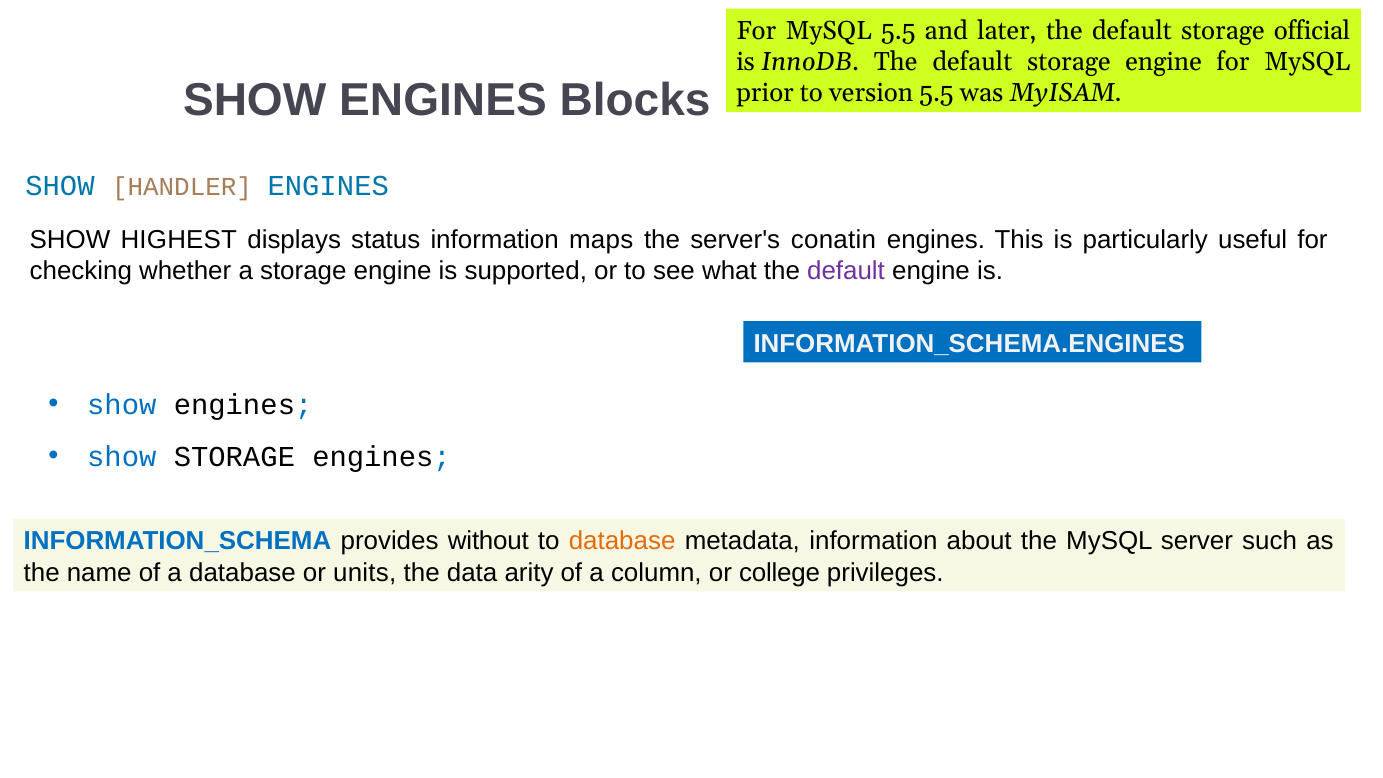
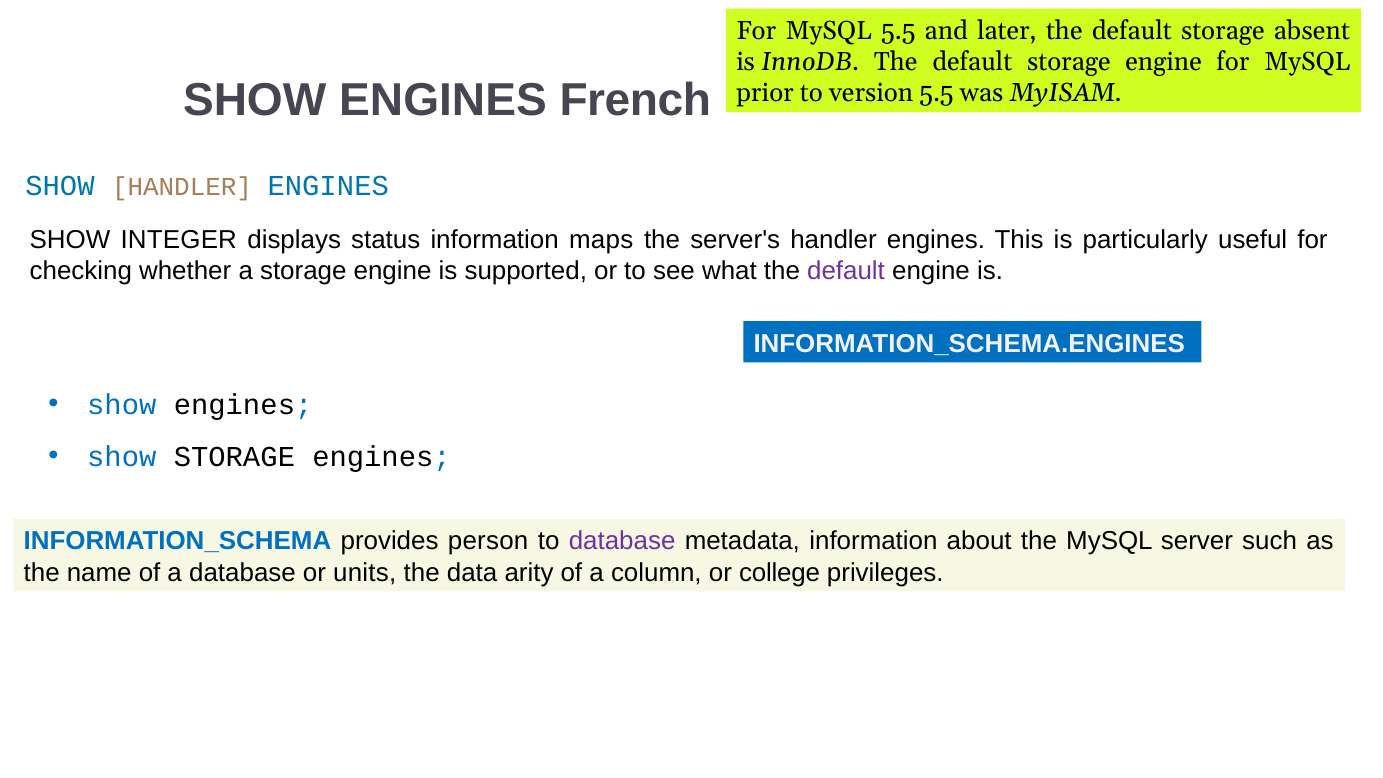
official: official -> absent (1312, 31)
Blocks: Blocks -> French (635, 100)
HIGHEST: HIGHEST -> INTEGER (179, 240)
server's conatin: conatin -> handler (834, 240)
without: without -> person (488, 541)
database colour: orange -> purple (622, 541)
